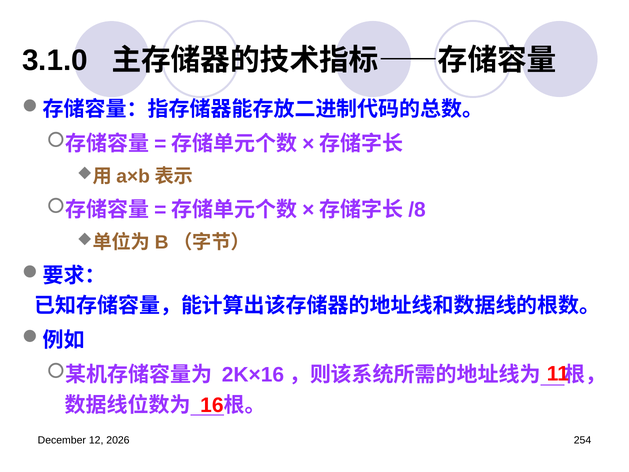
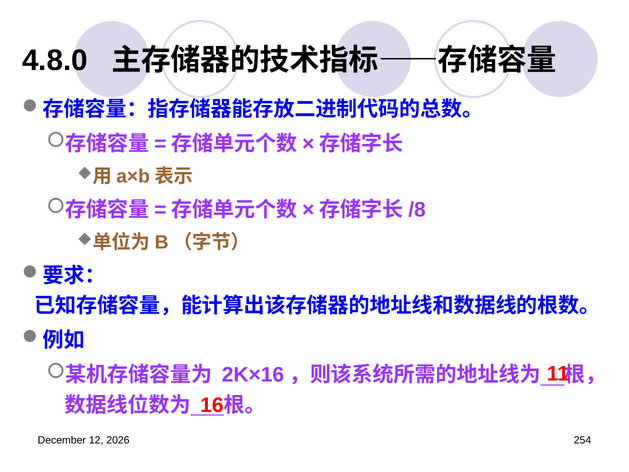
3.1.0: 3.1.0 -> 4.8.0 (55, 60)
